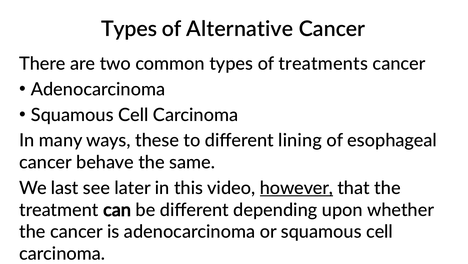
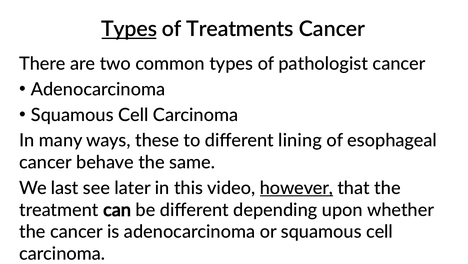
Types underline: none -> present (129, 29)
Alternative: Alternative -> Treatments (240, 29)
treatments: treatments -> pathologist (323, 64)
